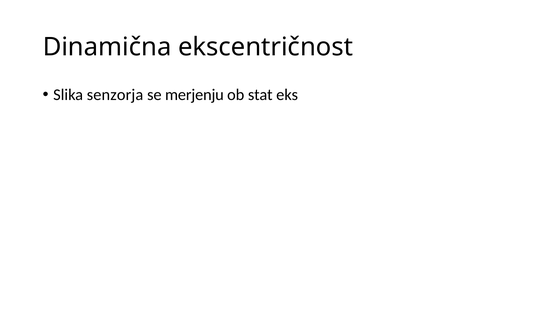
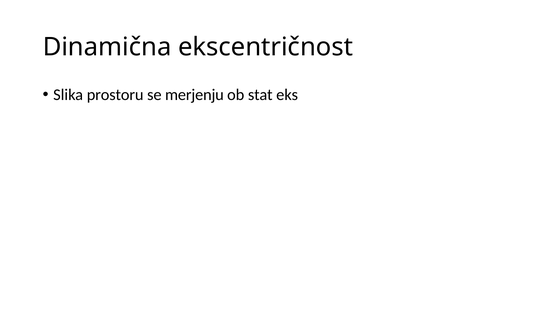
senzorja: senzorja -> prostoru (115, 95)
